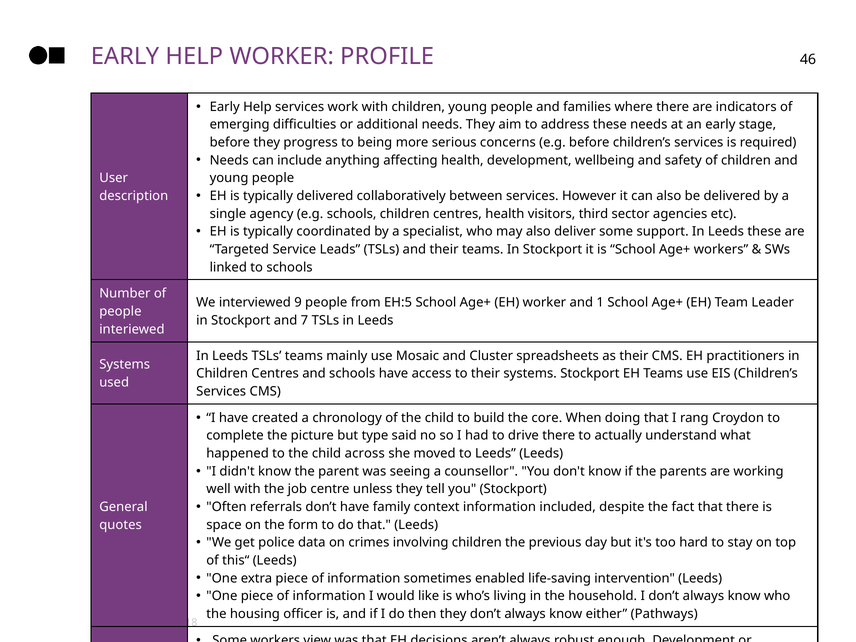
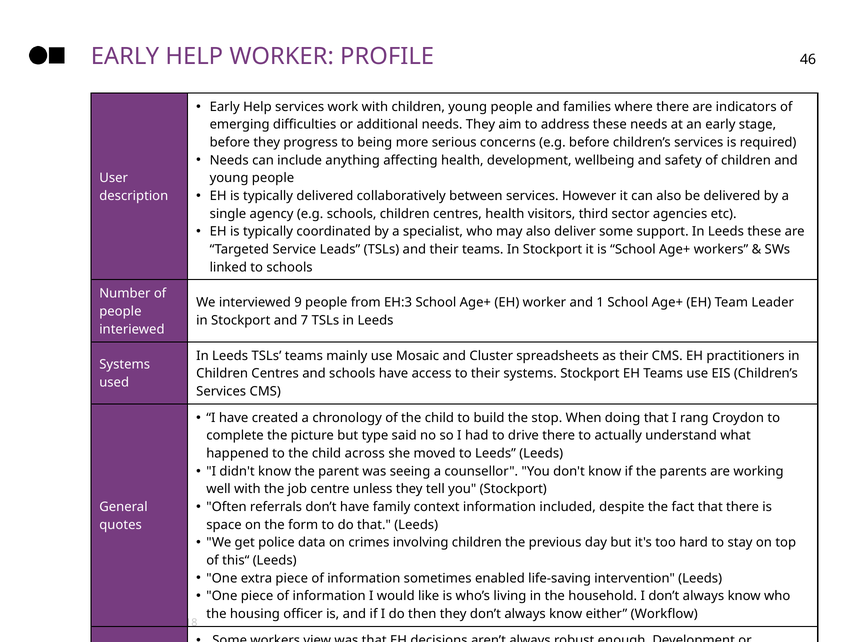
EH:5: EH:5 -> EH:3 (398, 303)
core: core -> stop (547, 418)
Pathways: Pathways -> Workflow (664, 614)
